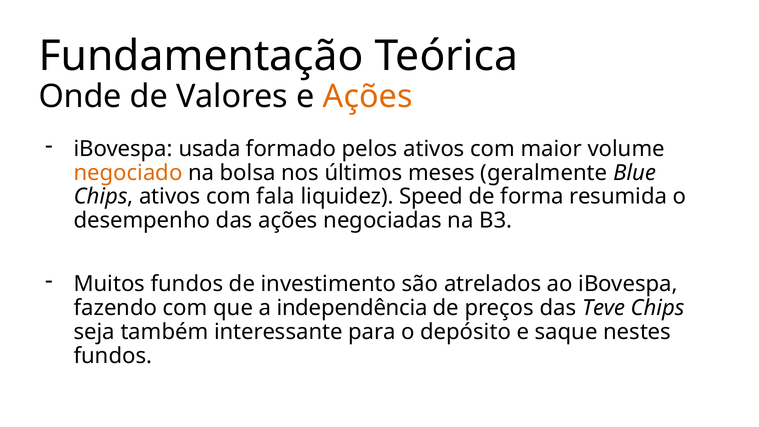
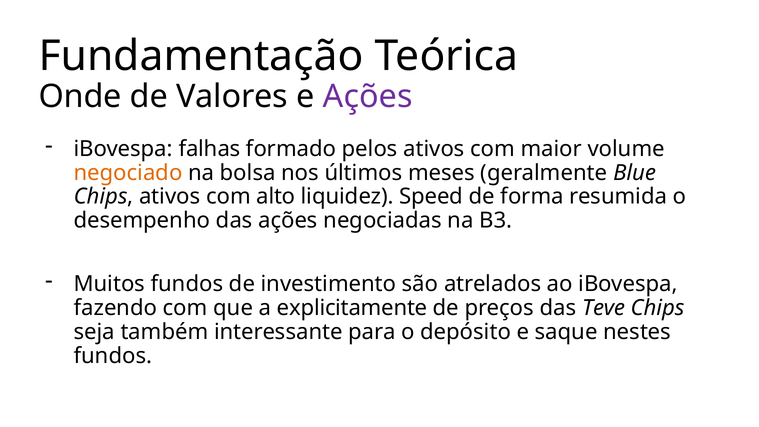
Ações colour: orange -> purple (368, 97)
usada: usada -> falhas (209, 149)
fala: fala -> alto (276, 197)
independência: independência -> explicitamente (352, 308)
